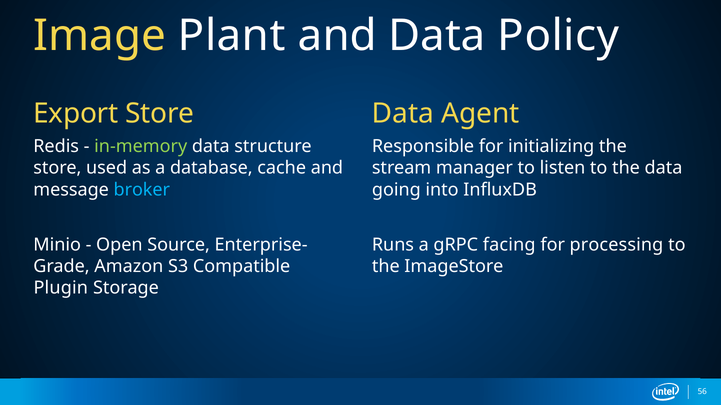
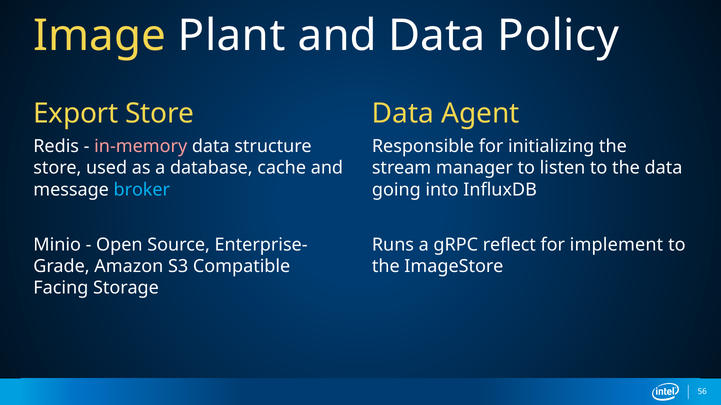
in-memory colour: light green -> pink (141, 147)
facing: facing -> reflect (509, 245)
processing: processing -> implement (616, 245)
Plugin: Plugin -> Facing (61, 288)
